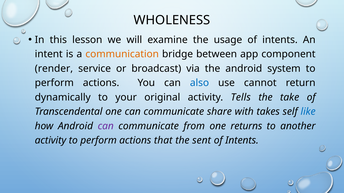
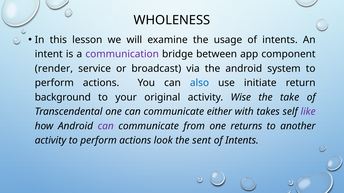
communication colour: orange -> purple (122, 54)
cannot: cannot -> initiate (260, 83)
dynamically: dynamically -> background (63, 98)
Tells: Tells -> Wise (241, 98)
share: share -> either (219, 112)
like colour: blue -> purple (308, 112)
that: that -> look (163, 141)
